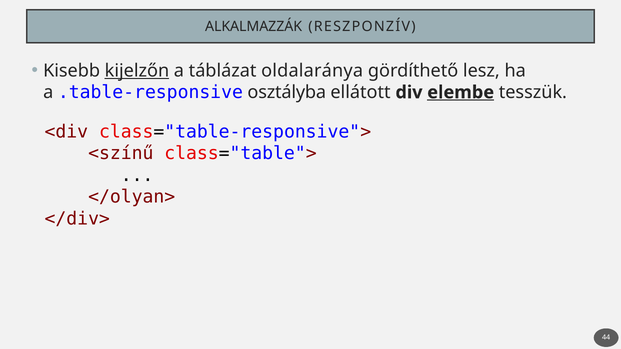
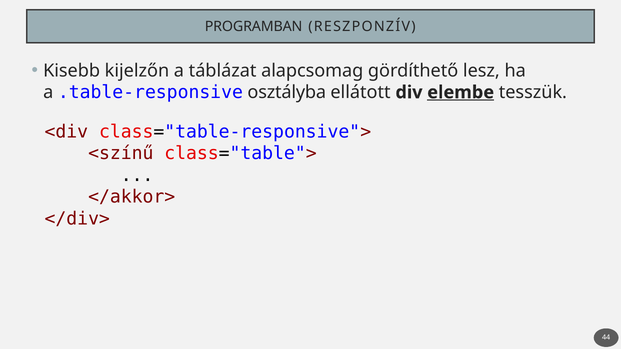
ALKALMAZZÁK: ALKALMAZZÁK -> PROGRAMBAN (254, 27)
kijelzőn underline: present -> none (137, 71)
oldalaránya: oldalaránya -> alapcsomag (312, 71)
</olyan>: </olyan> -> </akkor> (132, 197)
